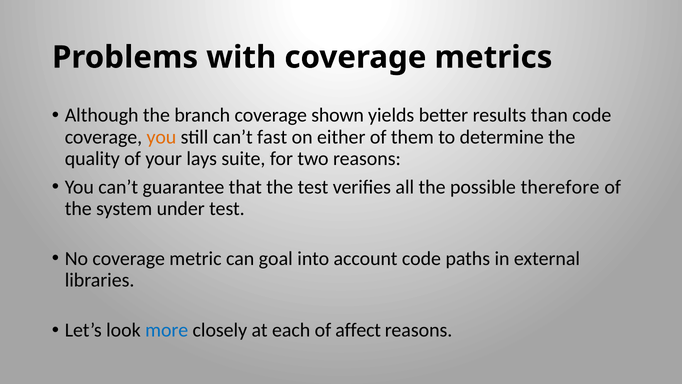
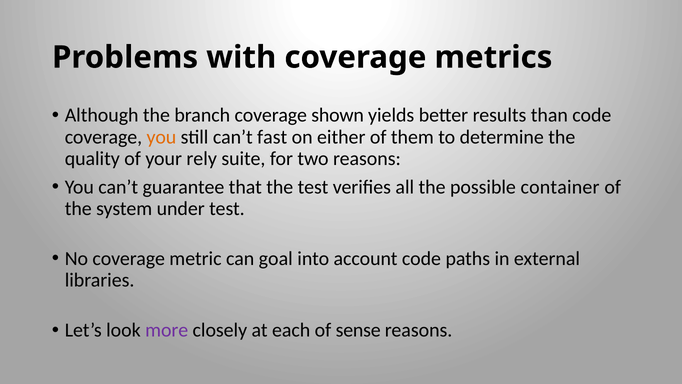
lays: lays -> rely (202, 158)
therefore: therefore -> container (560, 187)
more colour: blue -> purple (167, 330)
affect: affect -> sense (358, 330)
